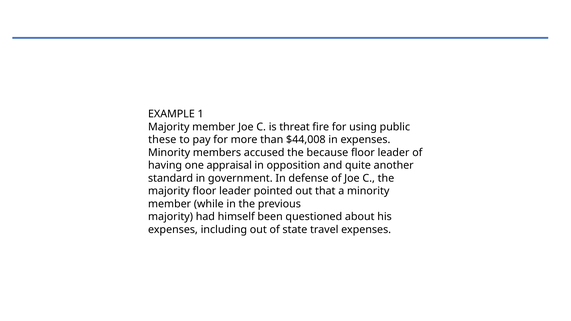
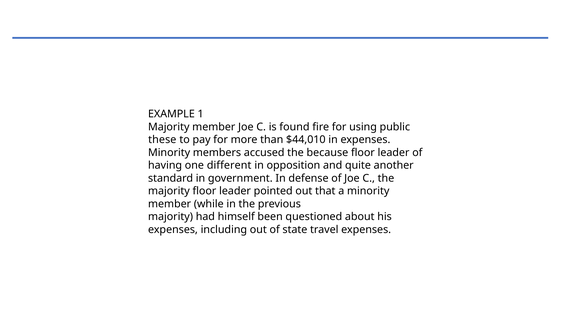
threat: threat -> found (294, 127)
$44,008: $44,008 -> $44,010 (306, 140)
appraisal: appraisal -> different (229, 166)
